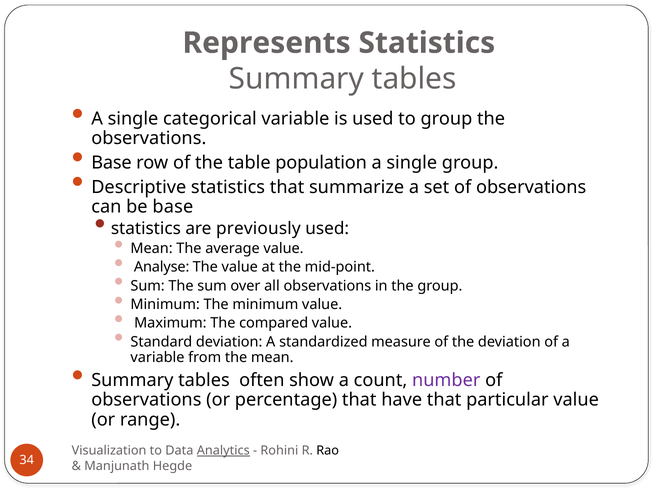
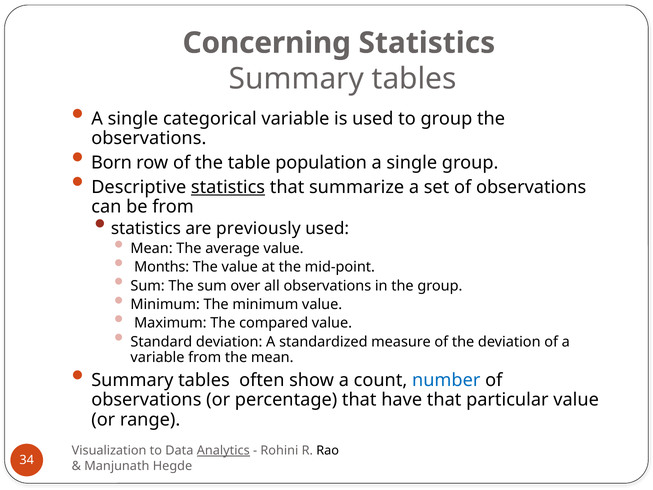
Represents: Represents -> Concerning (267, 43)
Base: Base -> Born (111, 163)
statistics underline: none -> present (228, 187)
be base: base -> from (173, 207)
Analyse: Analyse -> Months (162, 267)
number colour: purple -> blue (446, 380)
